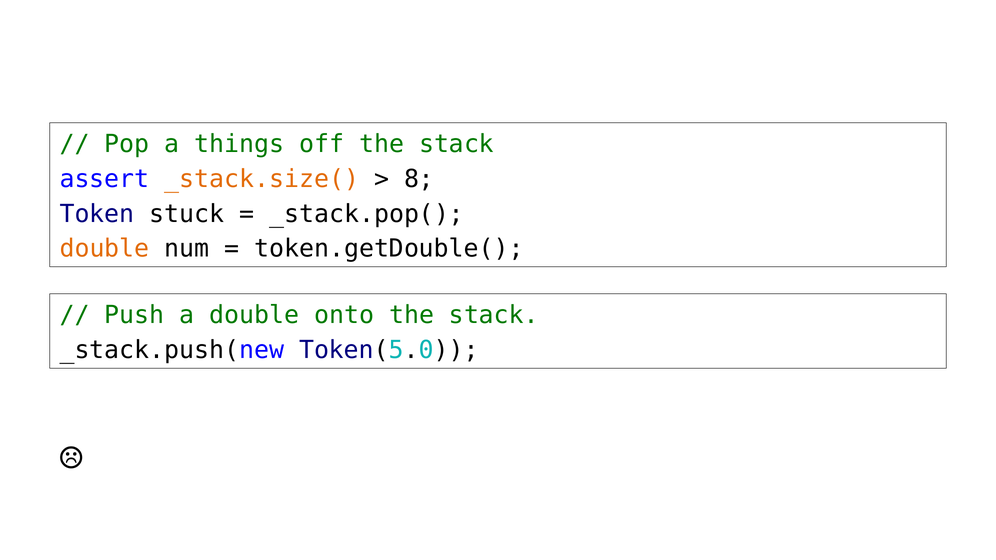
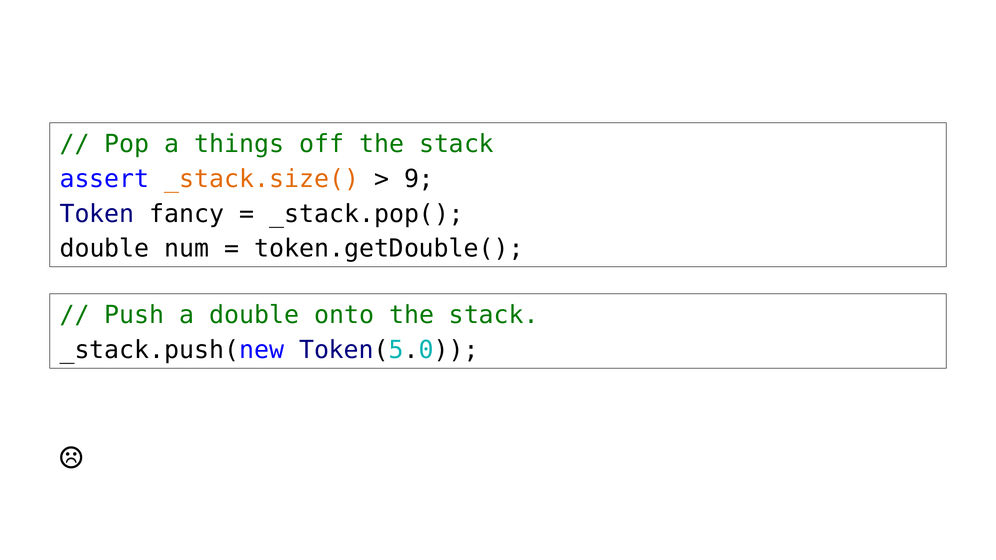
8: 8 -> 9 (419, 179)
stuck: stuck -> fancy (187, 214)
double colour: orange -> black (104, 249)
